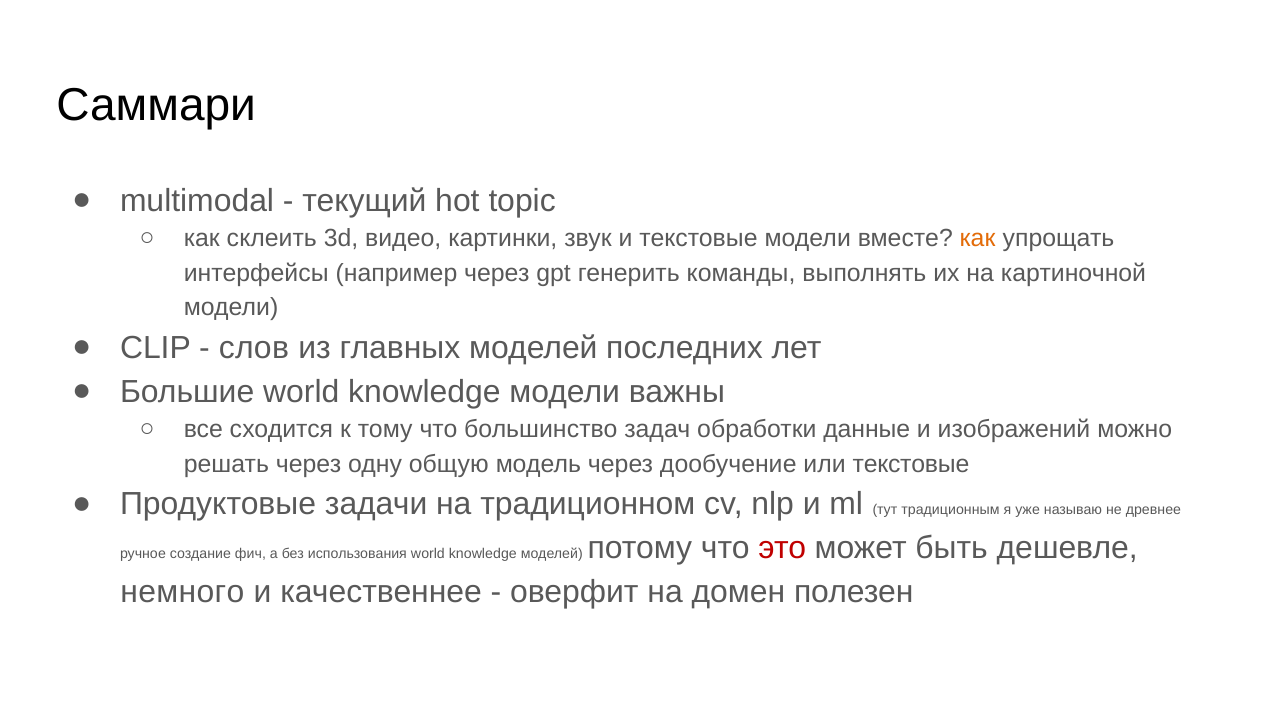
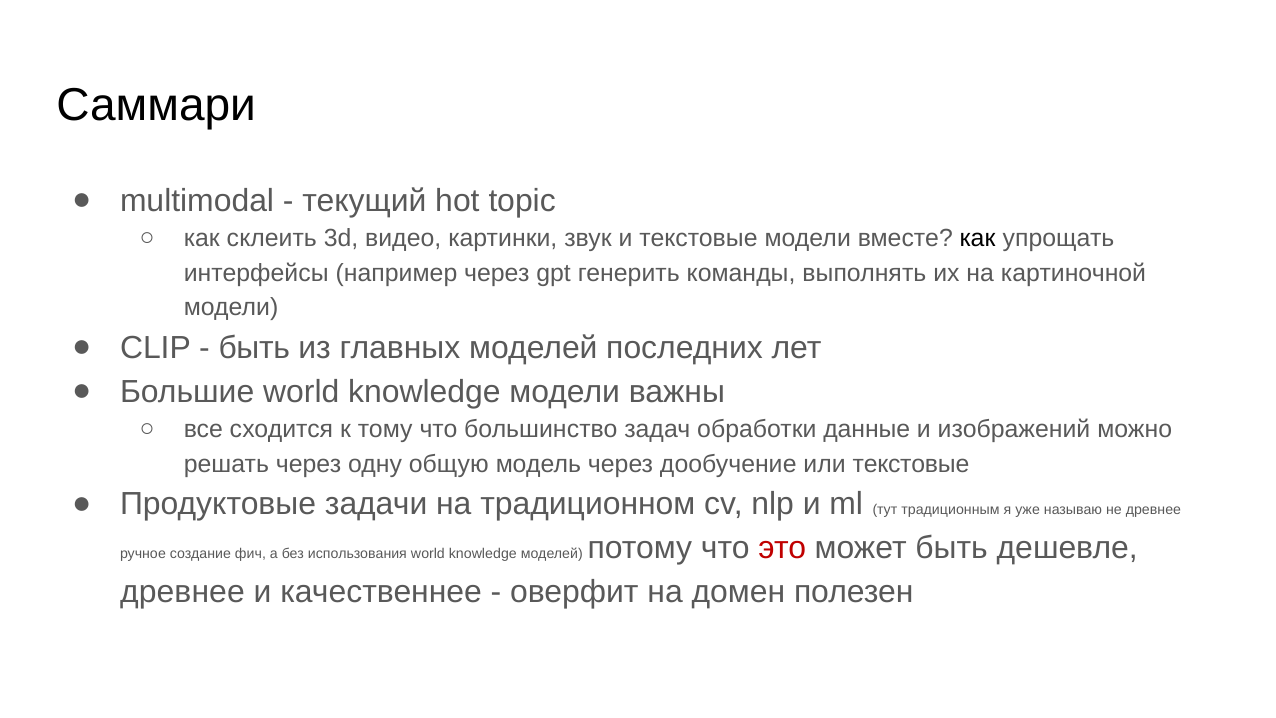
как colour: orange -> black (978, 239)
слов: слов -> быть (254, 348)
немного: немного -> древнее (182, 592)
